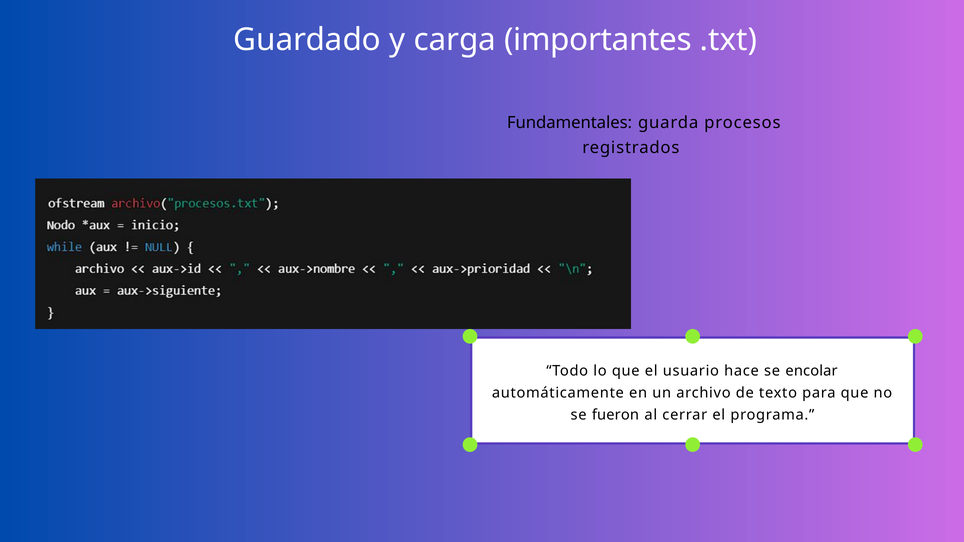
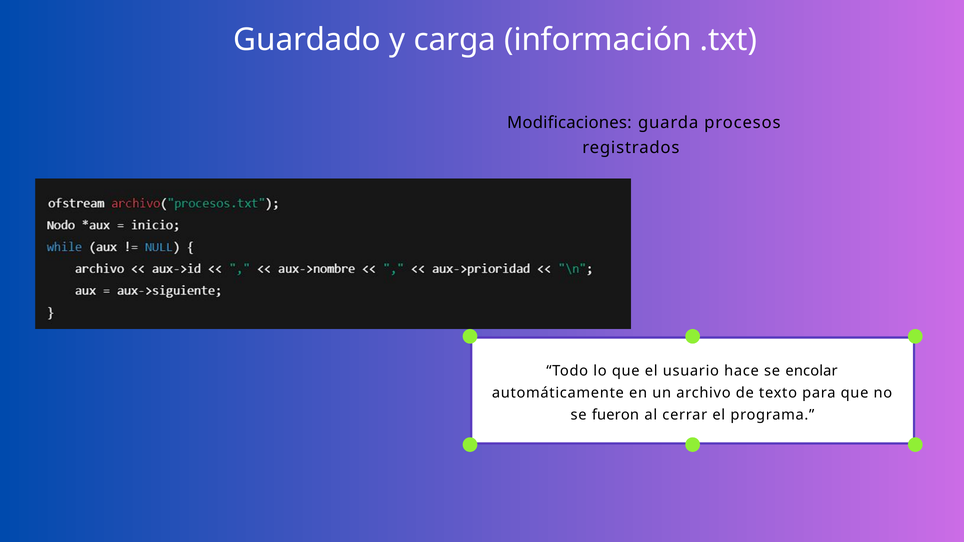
importantes: importantes -> información (598, 40)
Fundamentales: Fundamentales -> Modificaciones (569, 123)
